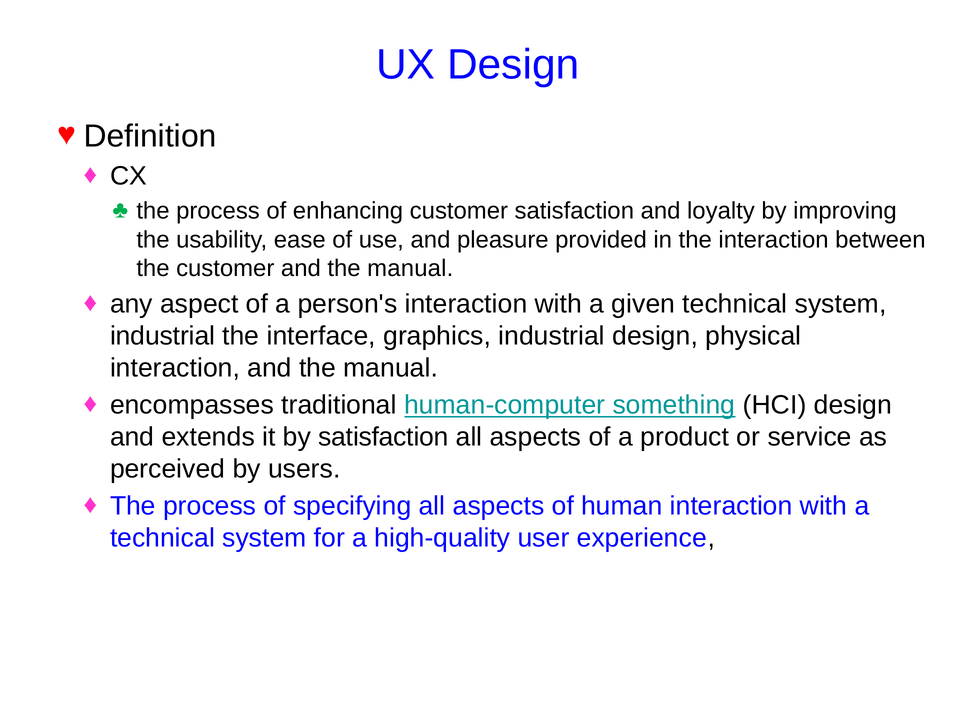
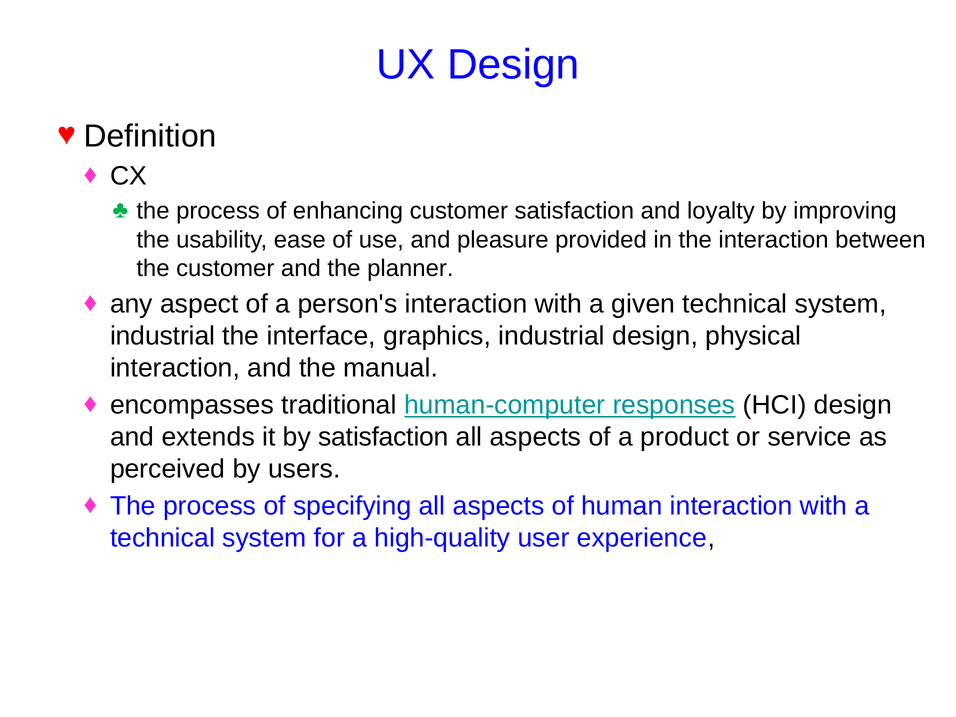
customer and the manual: manual -> planner (410, 268)
something: something -> responses (674, 405)
